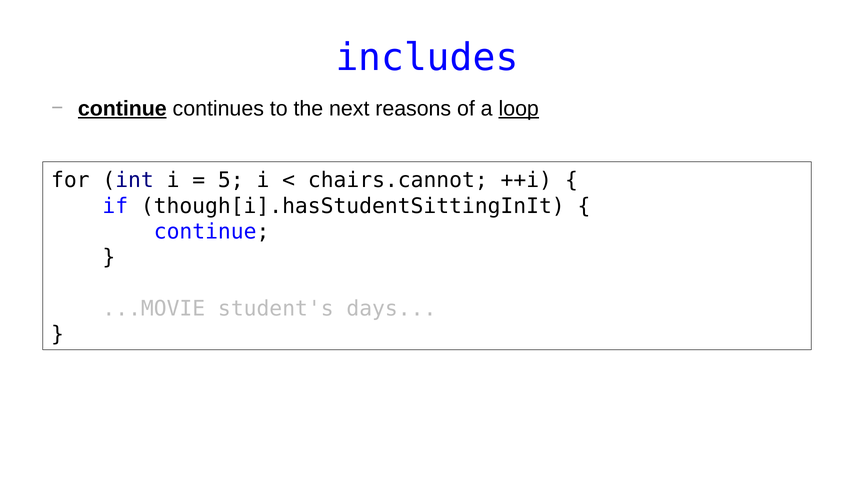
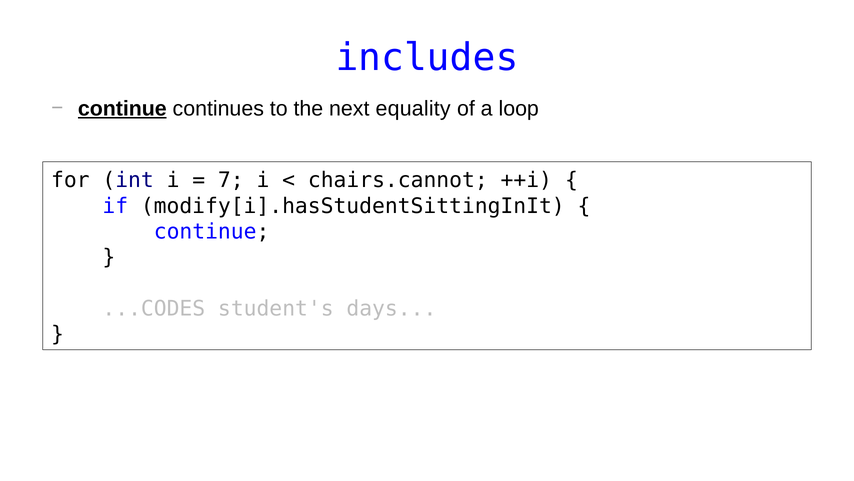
reasons: reasons -> equality (413, 109)
loop underline: present -> none (519, 109)
5: 5 -> 7 (231, 180)
though[i].hasStudentSittingInIt: though[i].hasStudentSittingInIt -> modify[i].hasStudentSittingInIt (353, 206)
...MOVIE: ...MOVIE -> ...CODES (154, 308)
